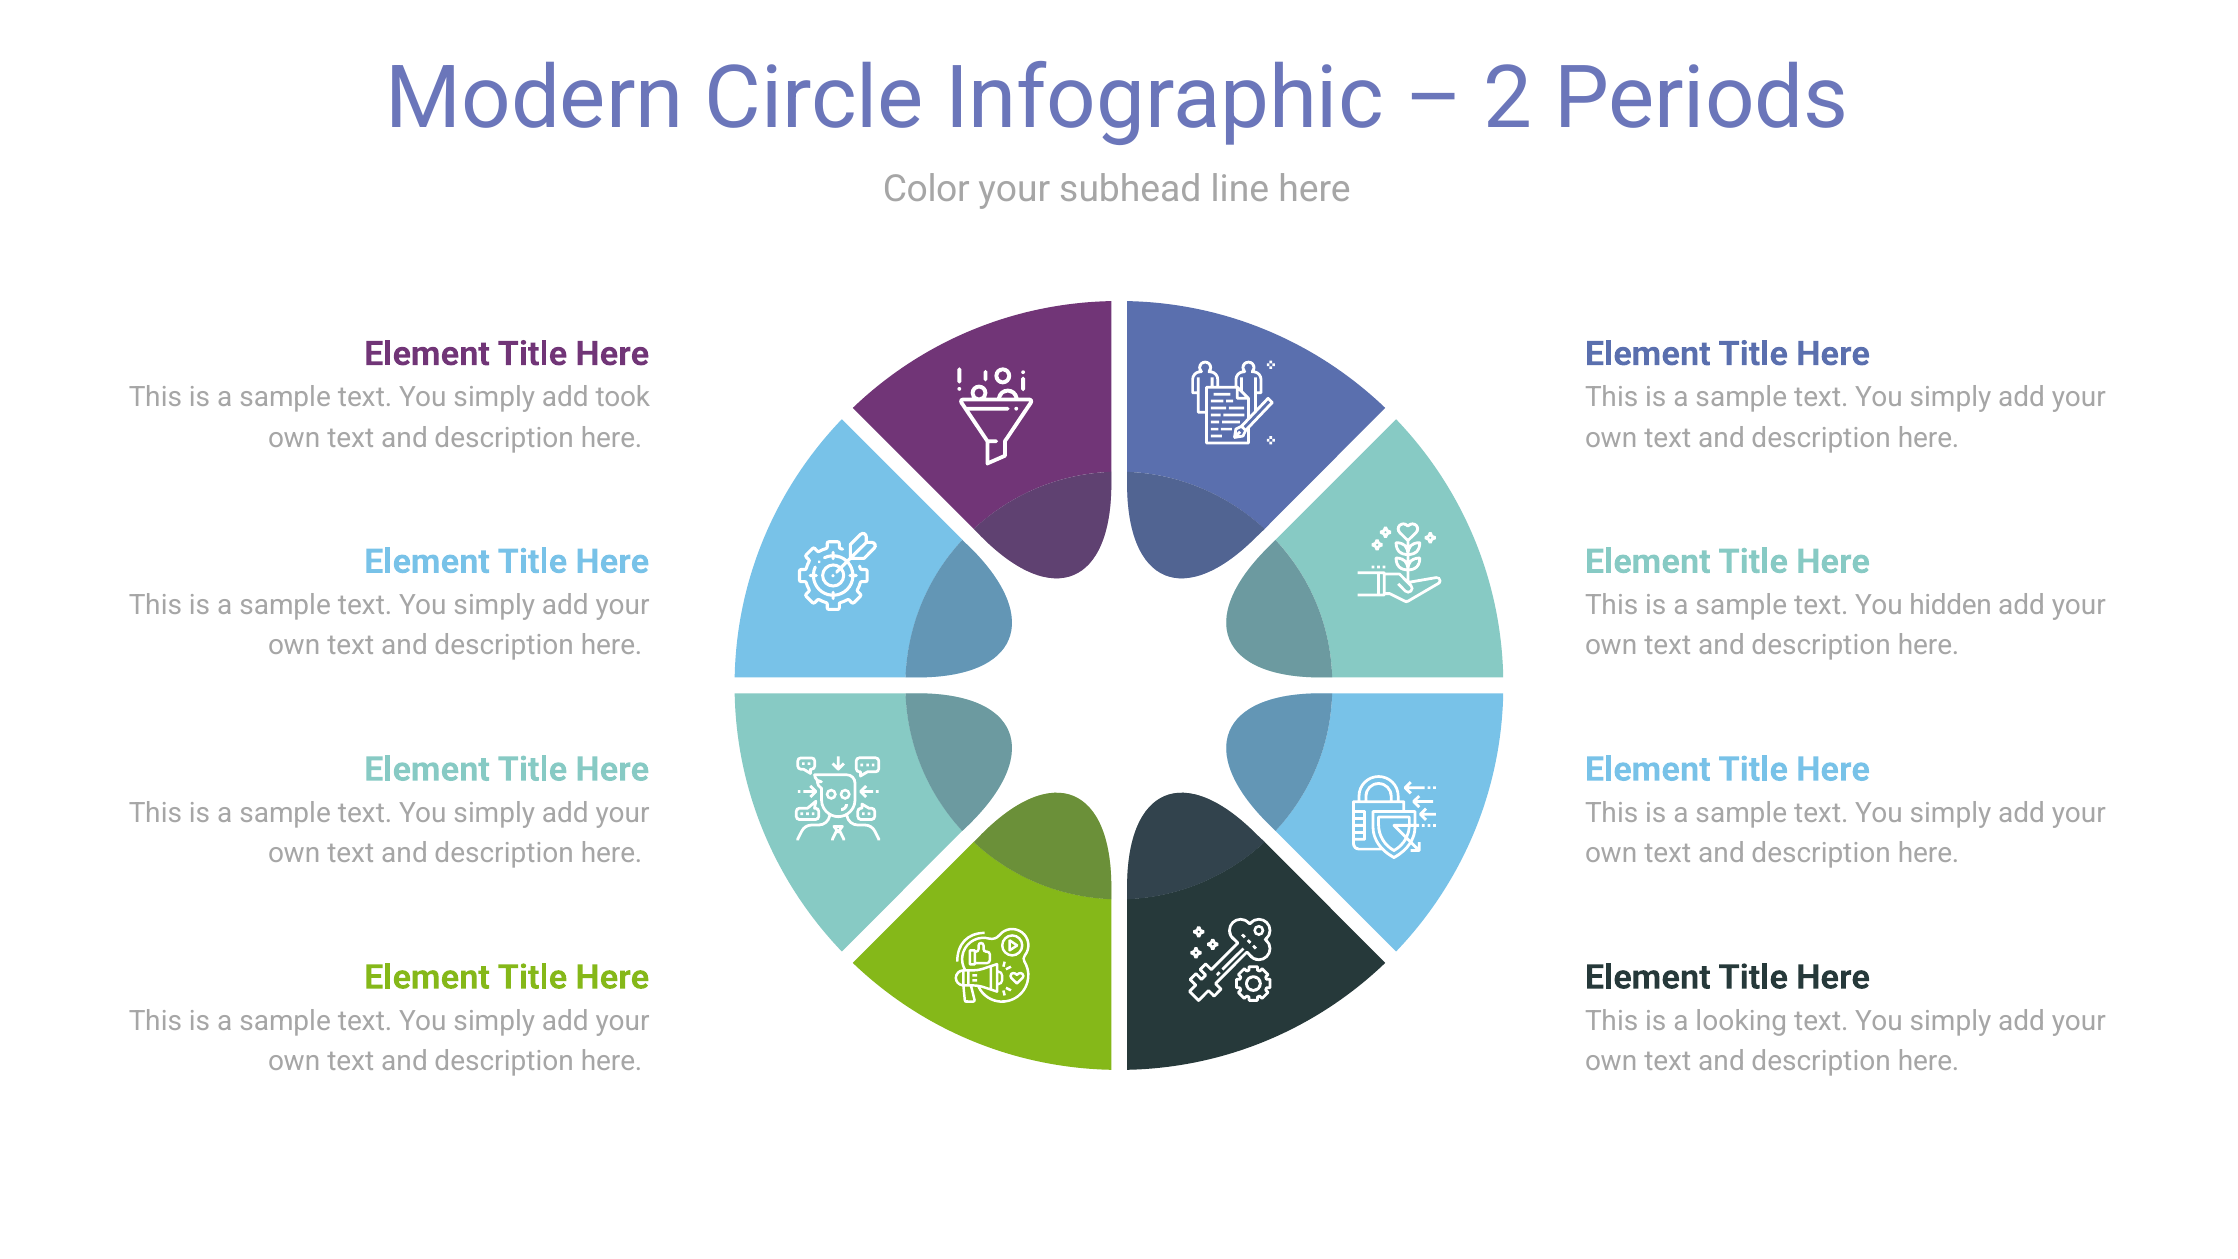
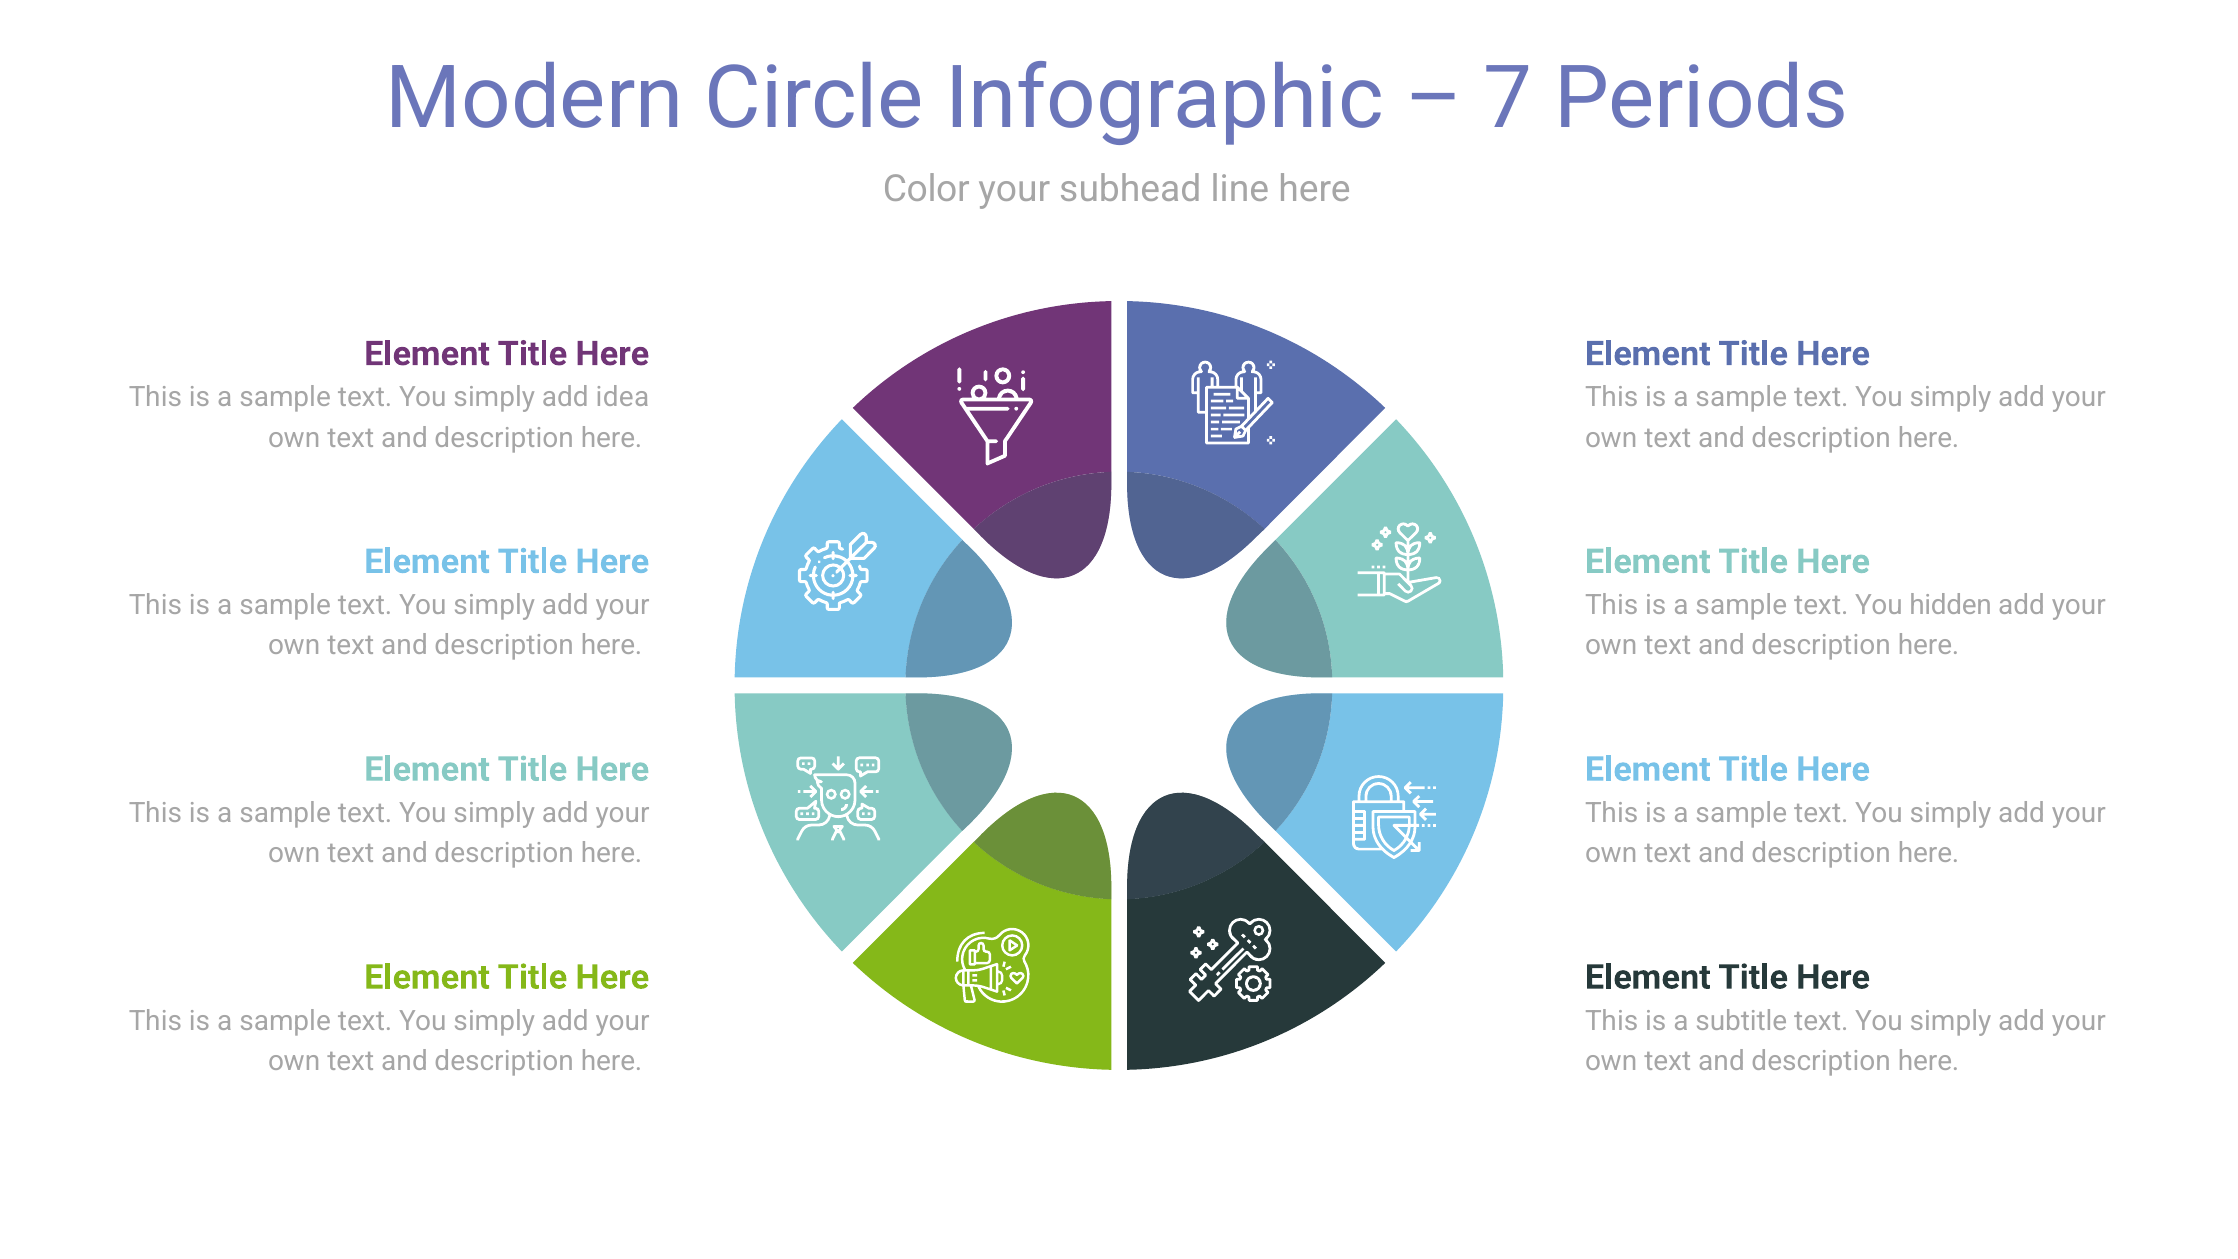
2: 2 -> 7 (1508, 99)
took: took -> idea (622, 397)
looking: looking -> subtitle (1741, 1021)
